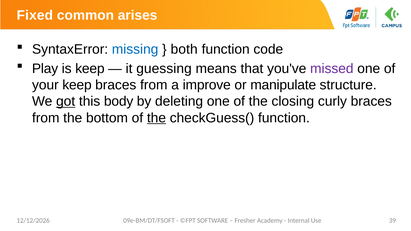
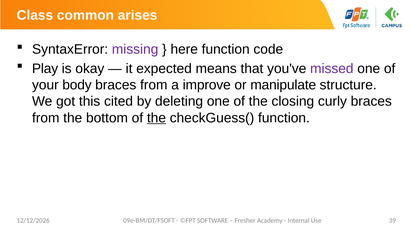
Fixed: Fixed -> Class (35, 15)
missing colour: blue -> purple (135, 49)
both: both -> here (184, 49)
is keep: keep -> okay (90, 69)
guessing: guessing -> expected (164, 69)
your keep: keep -> body (77, 85)
got underline: present -> none (66, 101)
body: body -> cited (119, 101)
